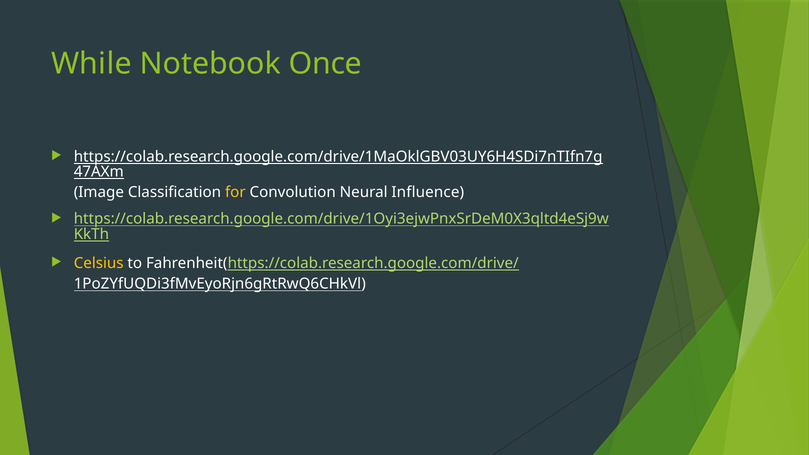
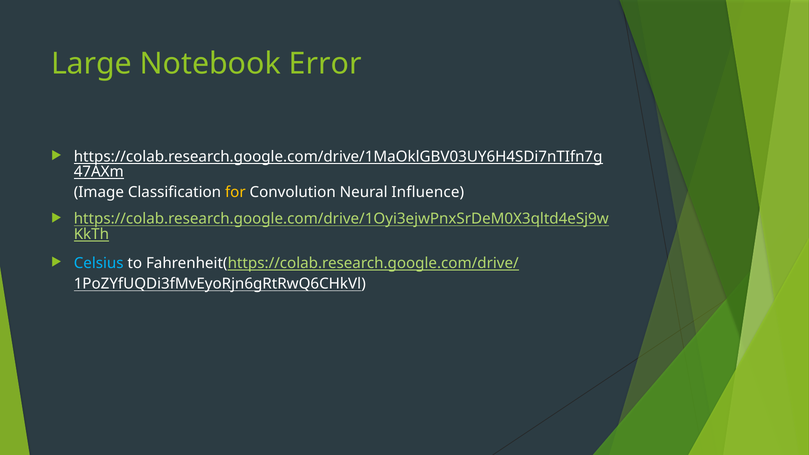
While: While -> Large (91, 64)
Once: Once -> Error (325, 64)
Celsius colour: yellow -> light blue (99, 263)
